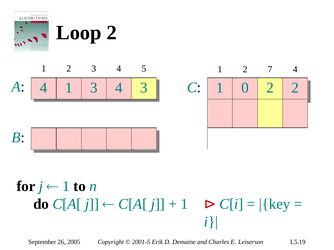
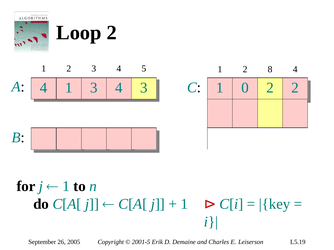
7: 7 -> 8 (270, 70)
